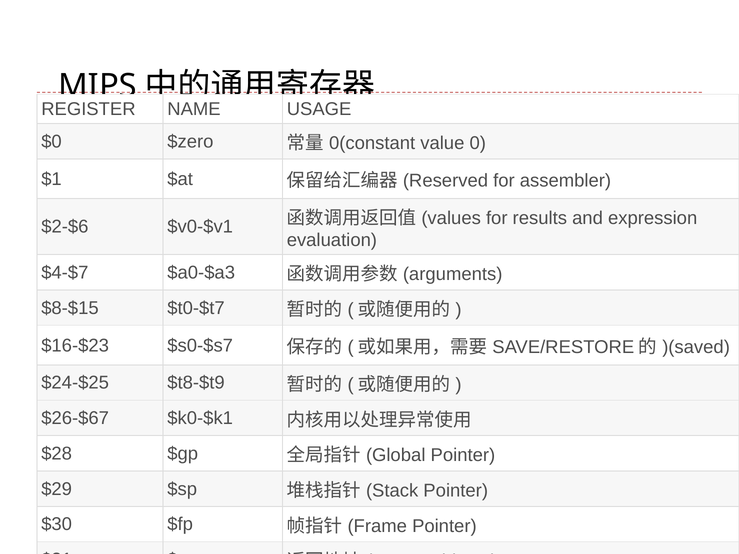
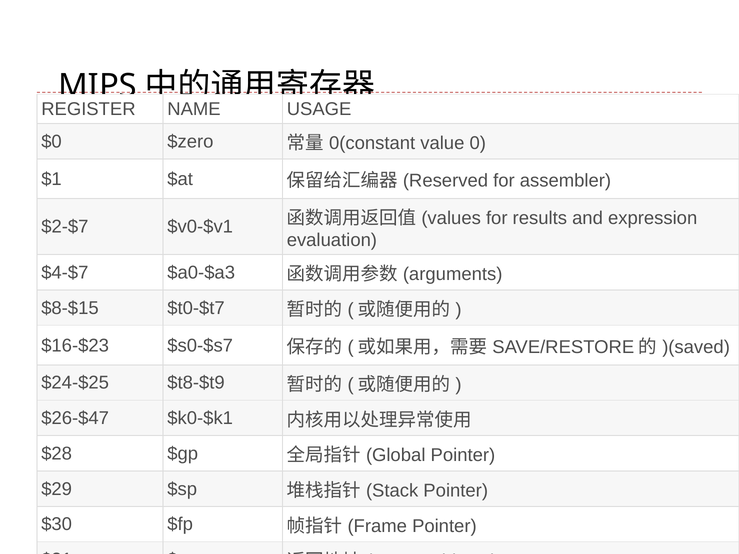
$2-$6: $2-$6 -> $2-$7 (65, 227)
$26-$67: $26-$67 -> $26-$47 (75, 418)
